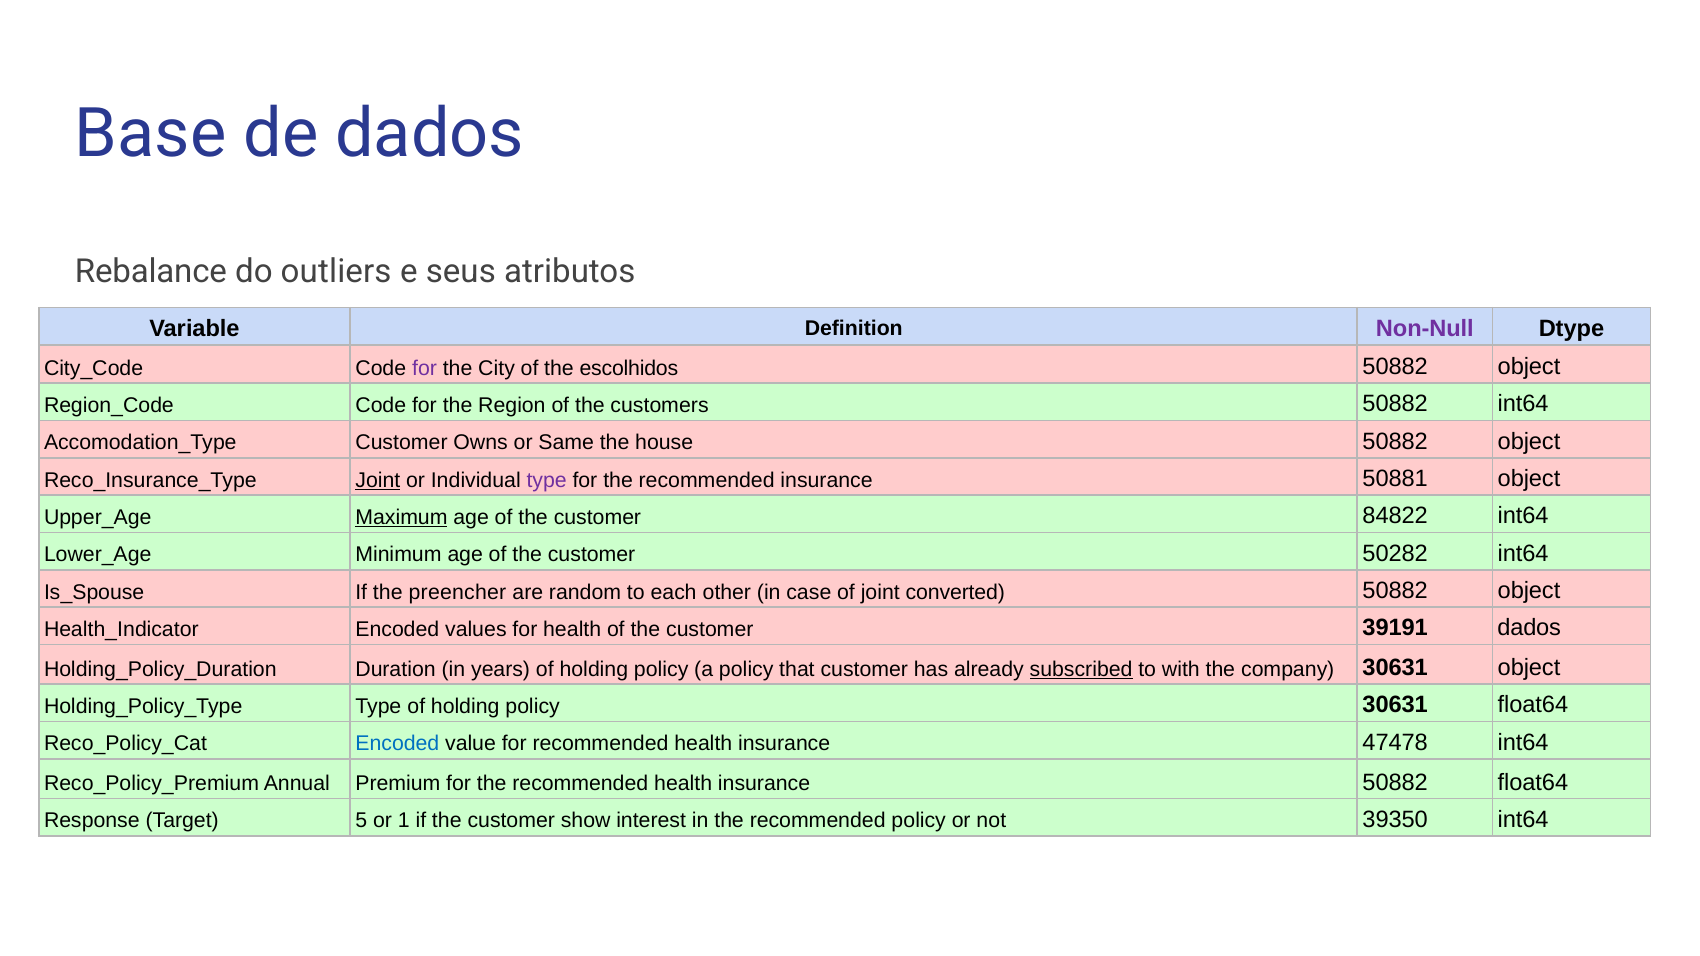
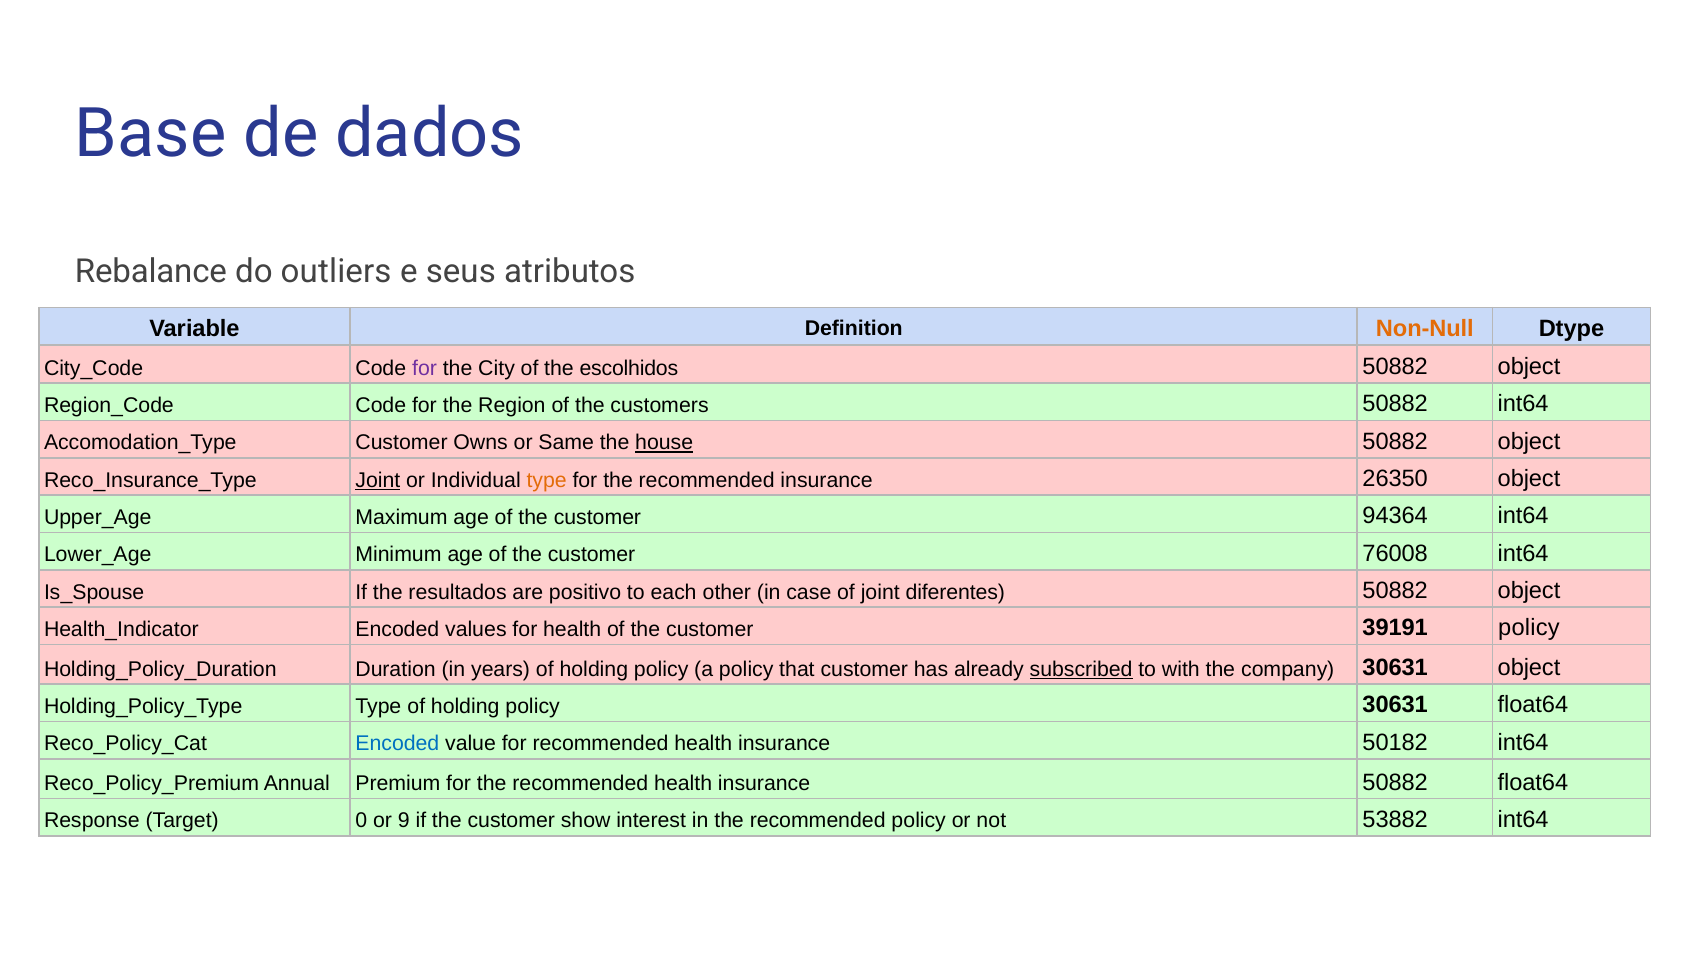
Non-Null colour: purple -> orange (1425, 329)
house underline: none -> present (664, 443)
type colour: purple -> orange (547, 480)
50881: 50881 -> 26350 (1395, 479)
Maximum underline: present -> none (401, 518)
84822: 84822 -> 94364 (1395, 516)
50282: 50282 -> 76008 (1395, 554)
preencher: preencher -> resultados (458, 592)
random: random -> positivo (585, 592)
converted: converted -> diferentes (955, 592)
39191 dados: dados -> policy (1529, 628)
47478: 47478 -> 50182 (1395, 743)
5: 5 -> 0 (361, 821)
1: 1 -> 9 (404, 821)
39350: 39350 -> 53882 (1395, 820)
